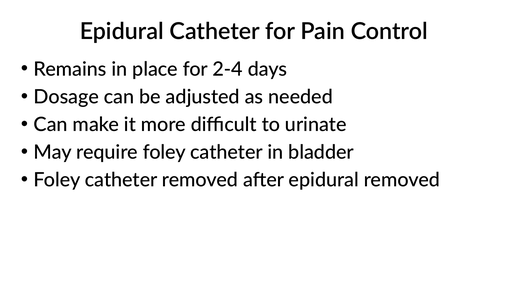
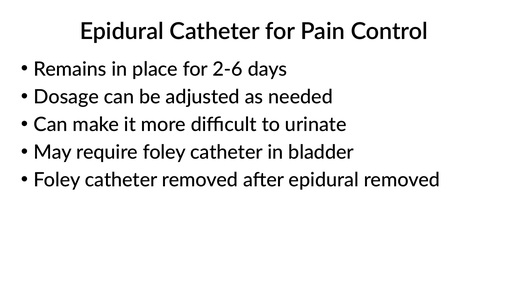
2-4: 2-4 -> 2-6 (228, 69)
